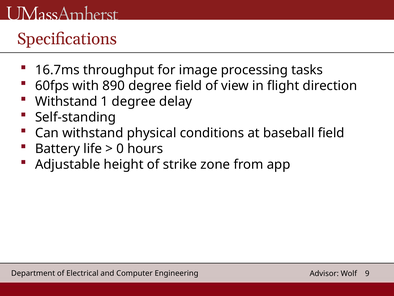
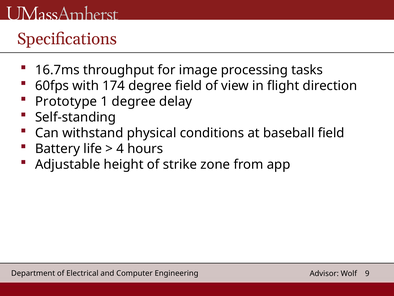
890: 890 -> 174 (114, 86)
Withstand: Withstand -> Prototype (66, 101)
0: 0 -> 4 (120, 149)
